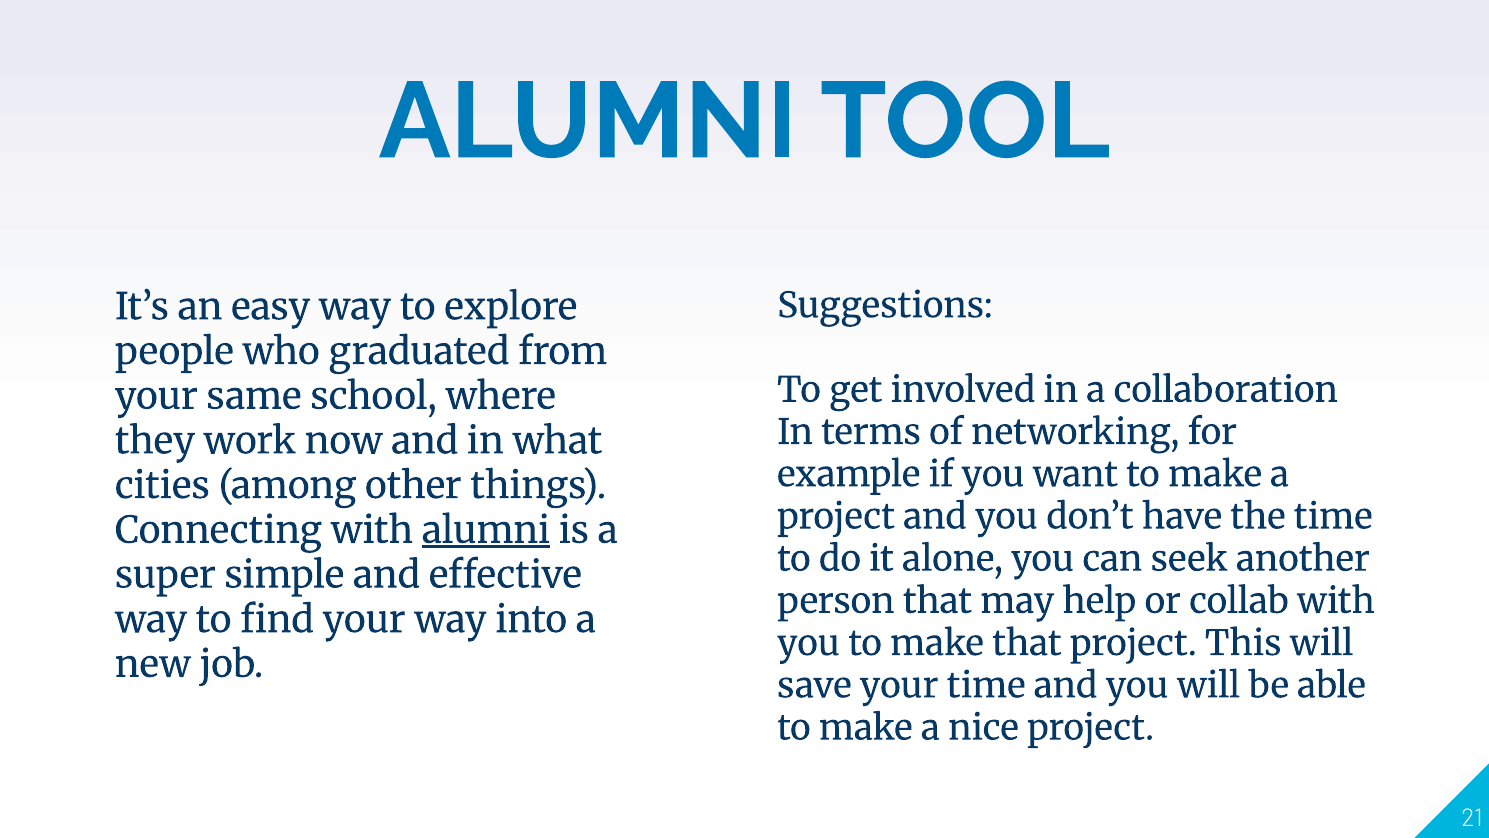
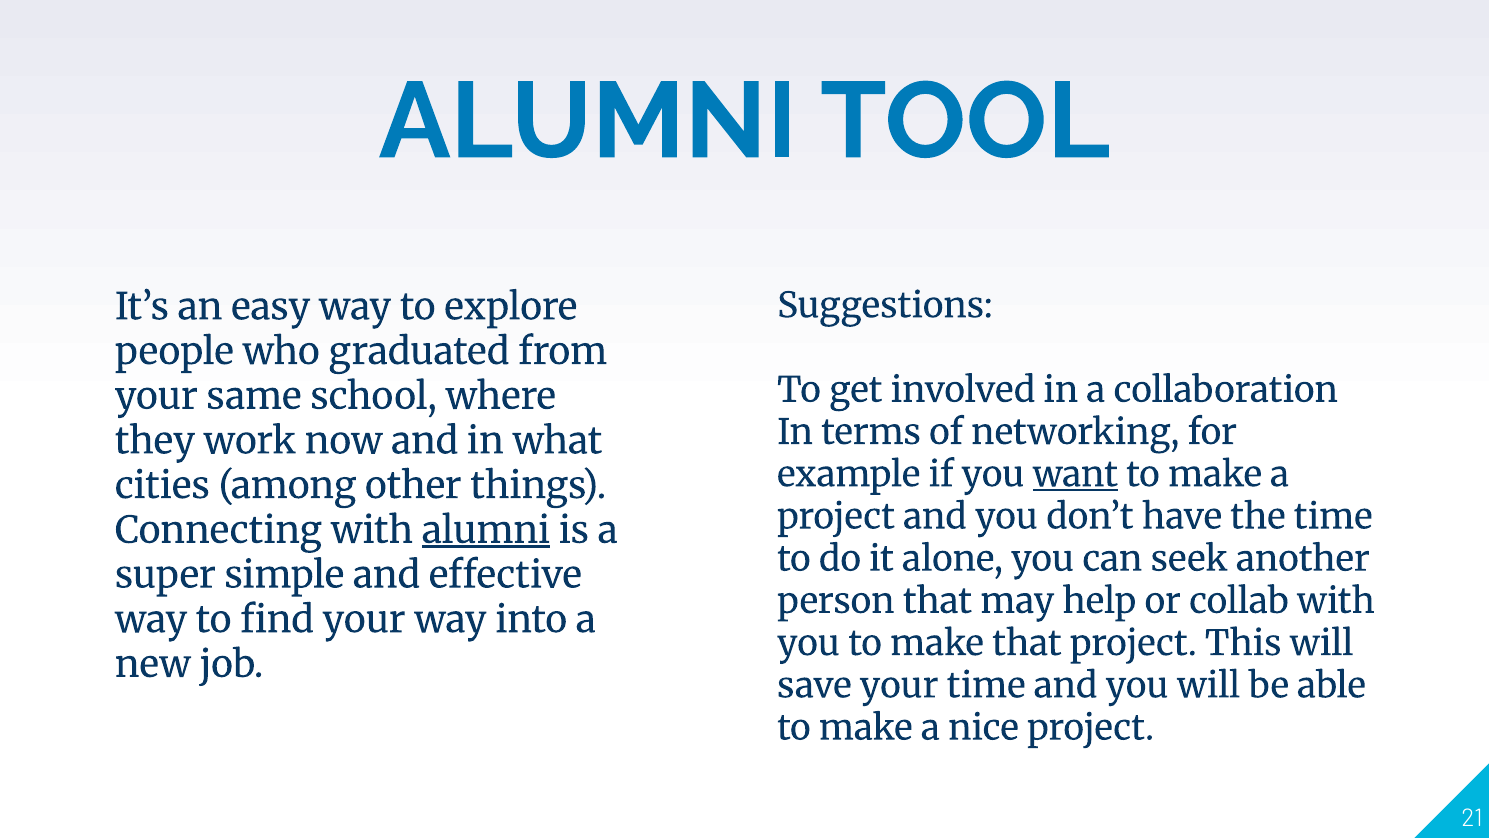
want underline: none -> present (1075, 474)
